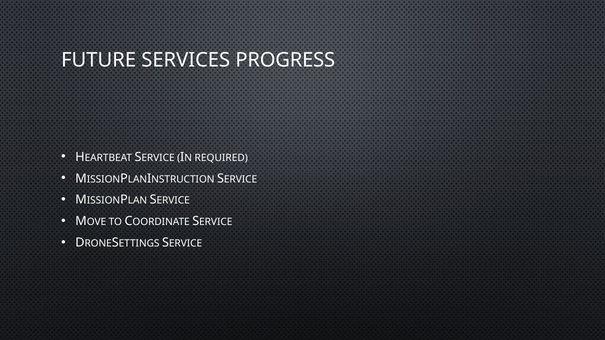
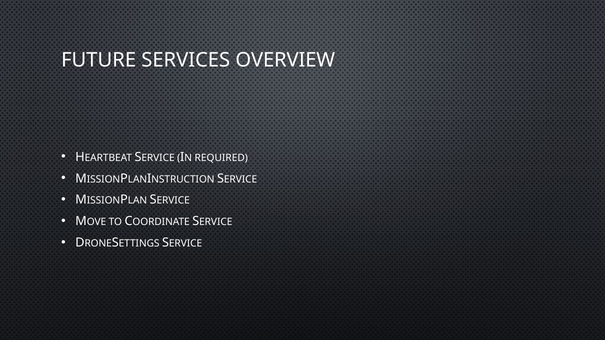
PROGRESS: PROGRESS -> OVERVIEW (285, 60)
